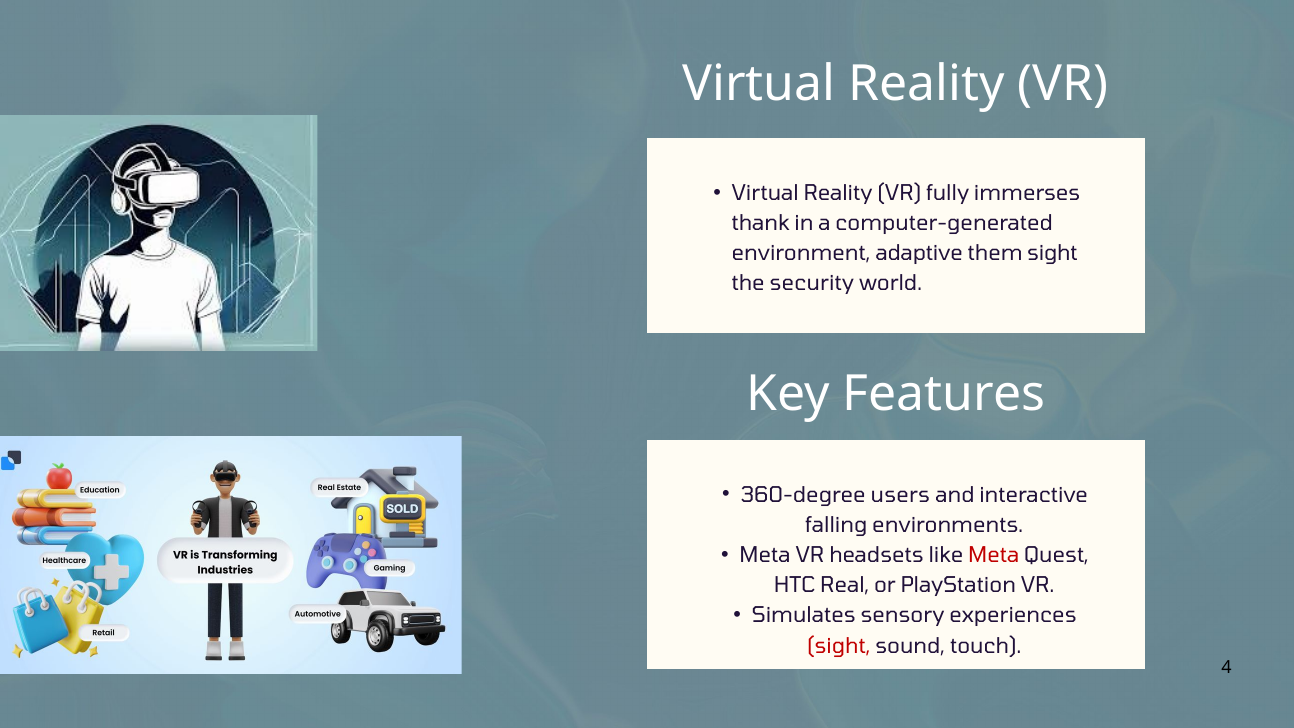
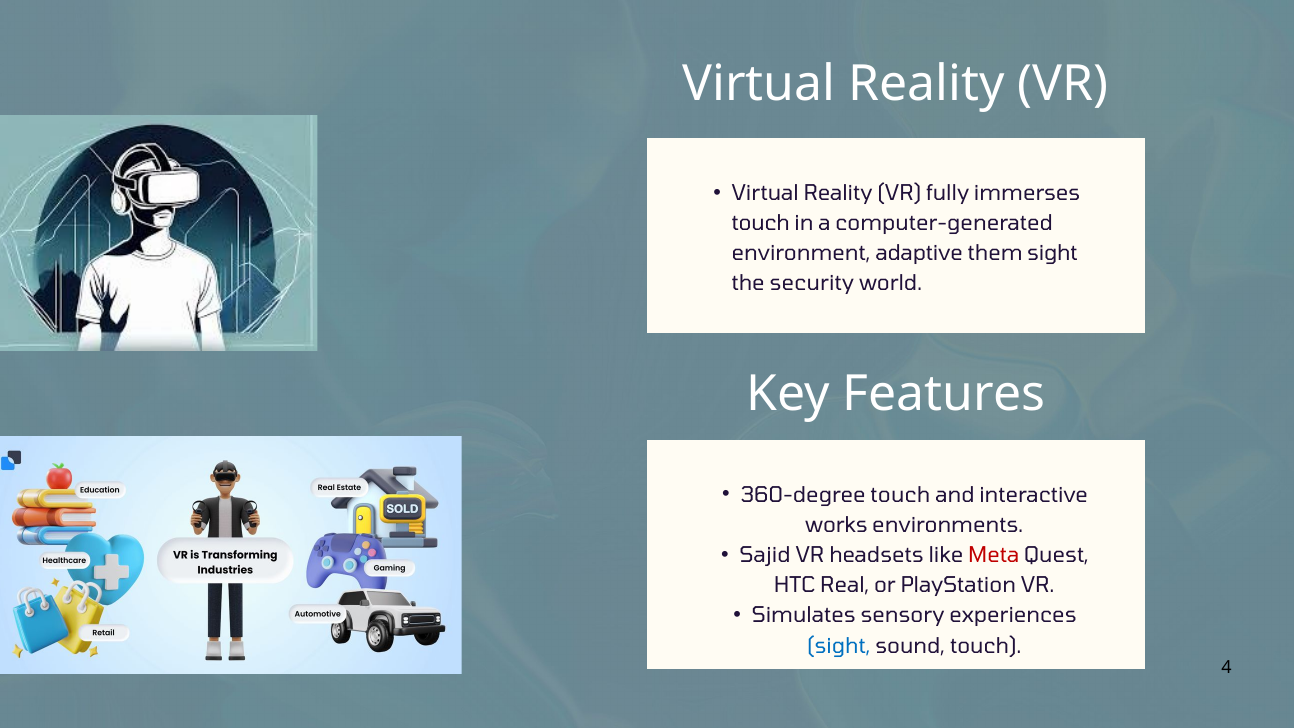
thank: thank -> touch (761, 223)
360-degree users: users -> touch (900, 495)
falling: falling -> works (836, 525)
Meta: Meta -> Sajid (765, 555)
sight colour: red -> blue (839, 646)
